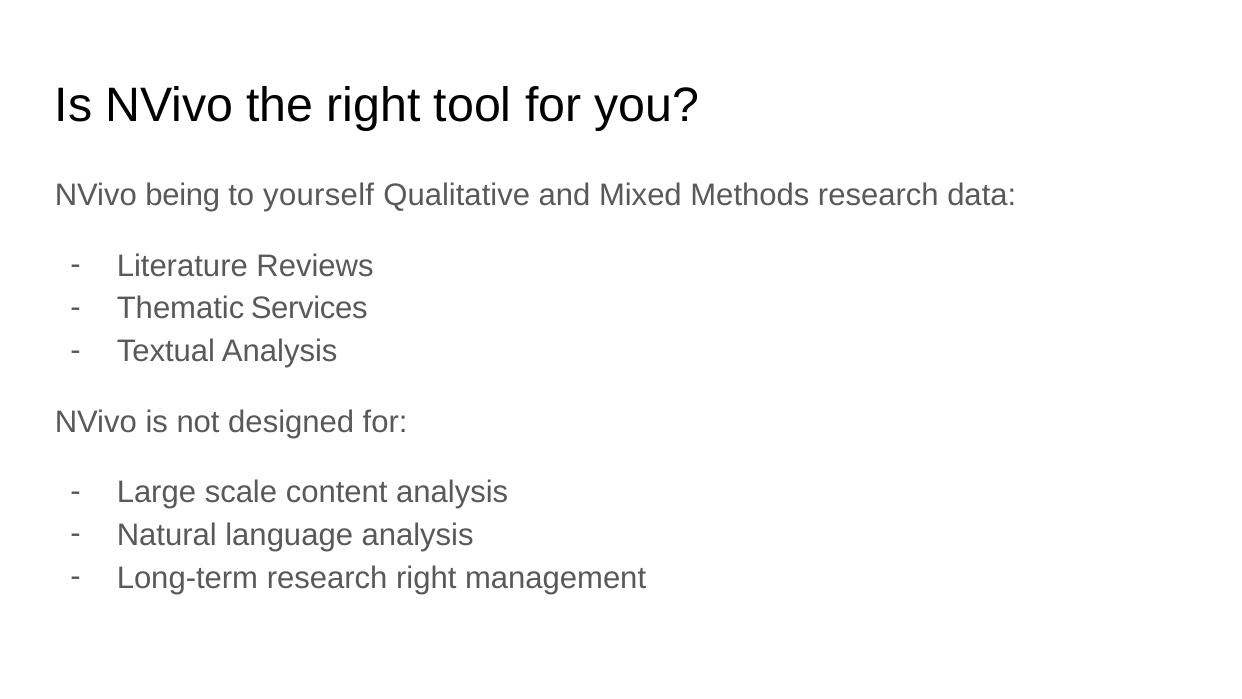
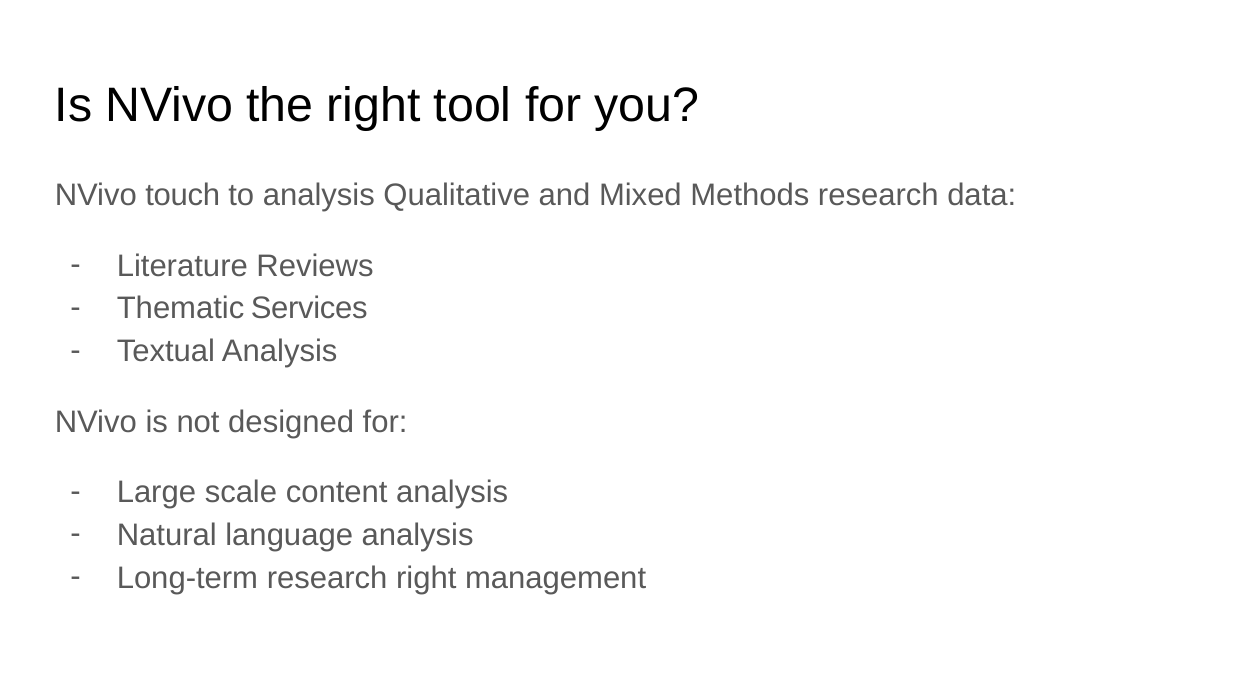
being: being -> touch (183, 195)
to yourself: yourself -> analysis (319, 195)
